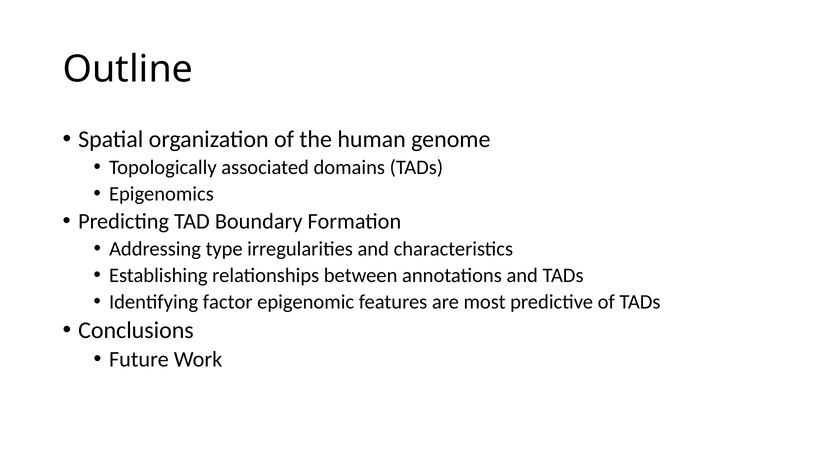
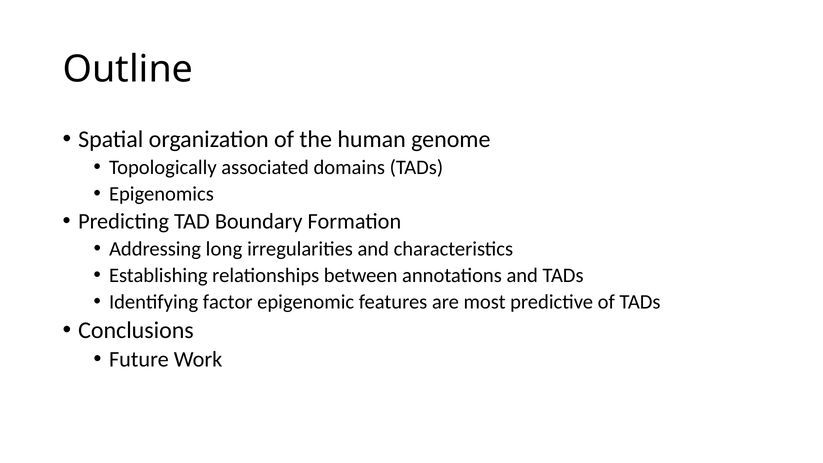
type: type -> long (224, 249)
